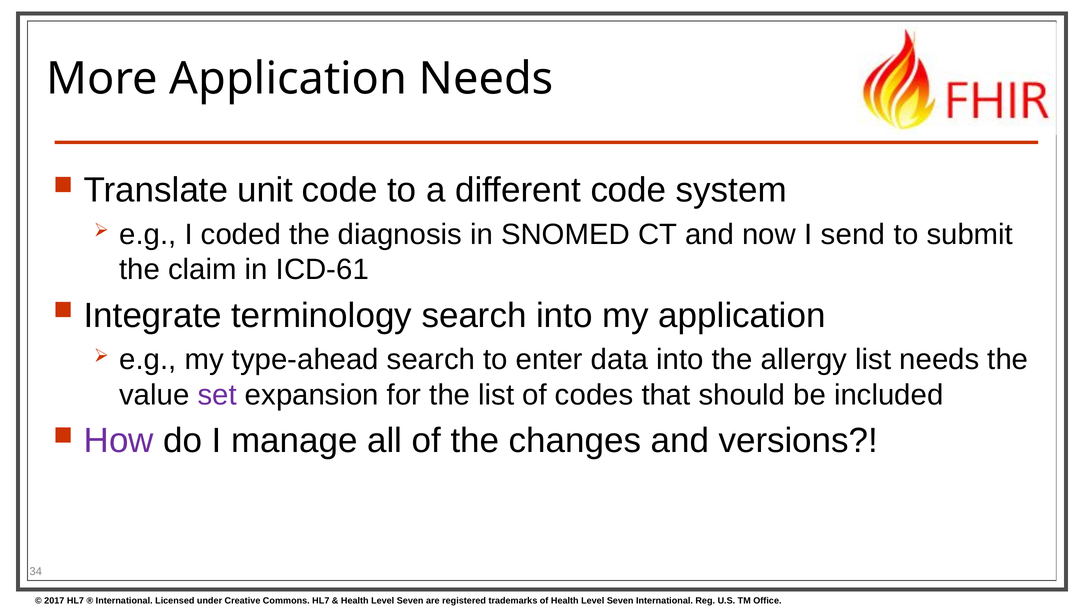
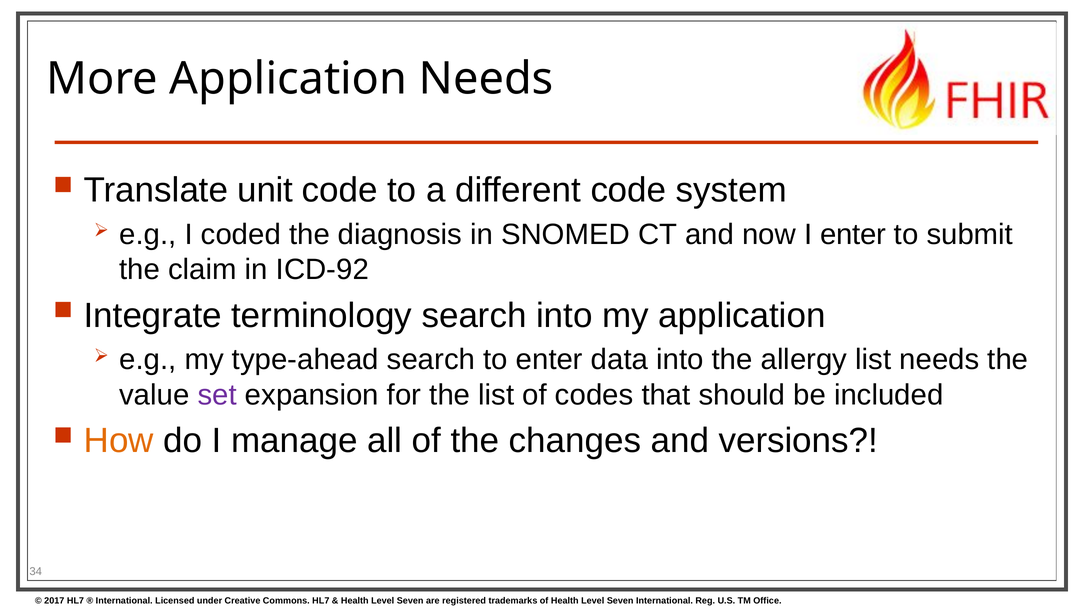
I send: send -> enter (853, 234)
ICD-61: ICD-61 -> ICD-92 (322, 269)
How colour: purple -> orange (119, 441)
